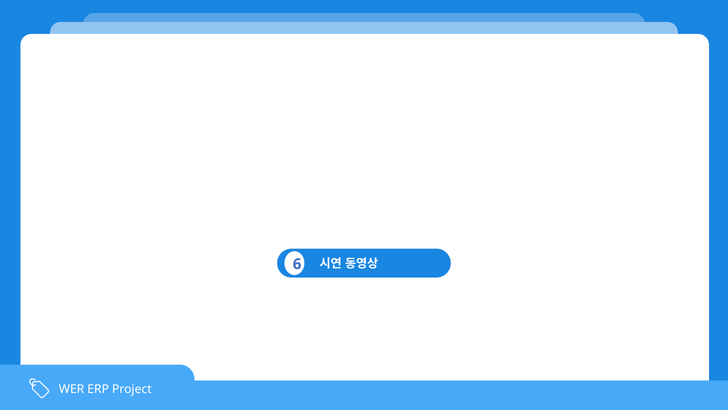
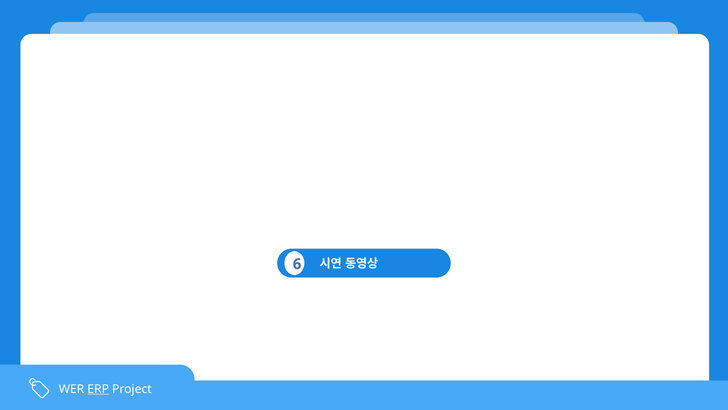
ERP underline: none -> present (98, 389)
